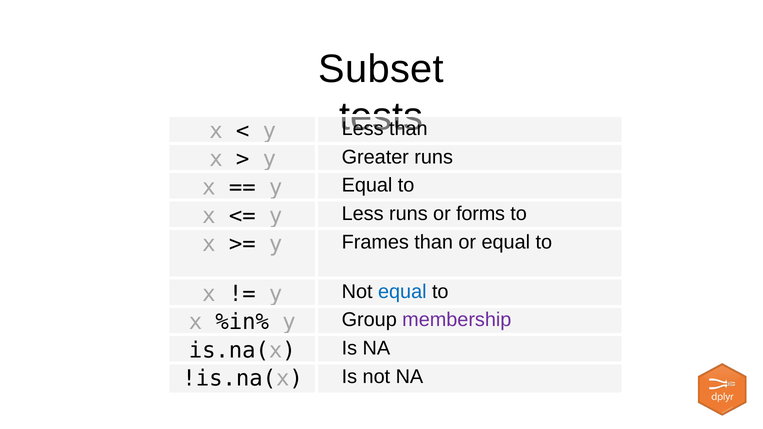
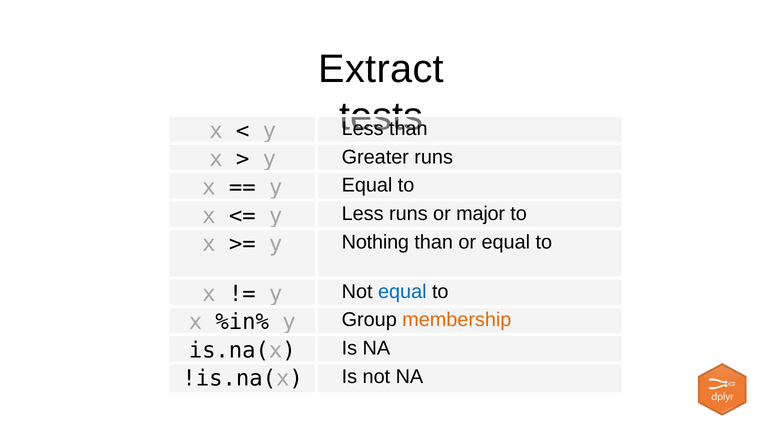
Subset: Subset -> Extract (381, 69)
forms: forms -> major (481, 214)
Frames: Frames -> Nothing (375, 242)
membership colour: purple -> orange (457, 320)
